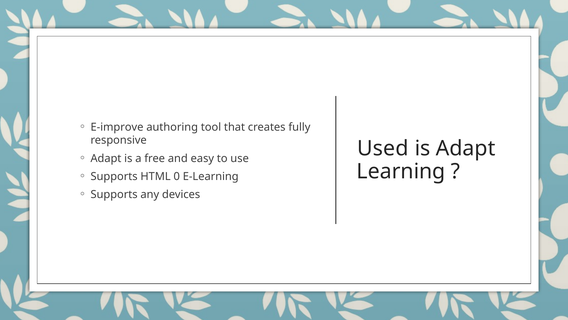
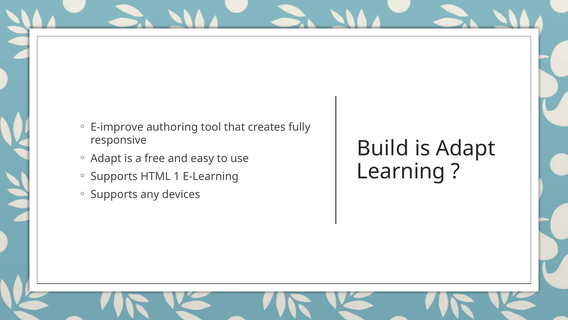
Used: Used -> Build (383, 148)
0: 0 -> 1 (177, 176)
